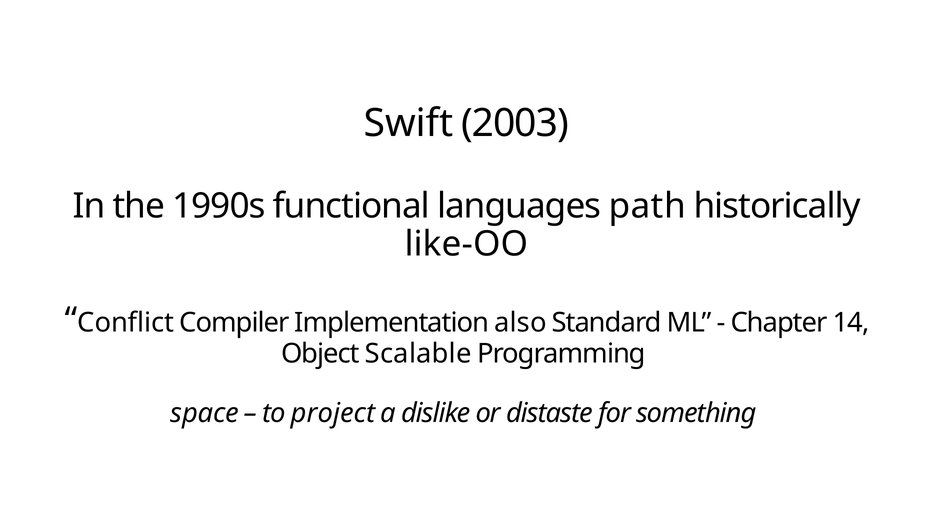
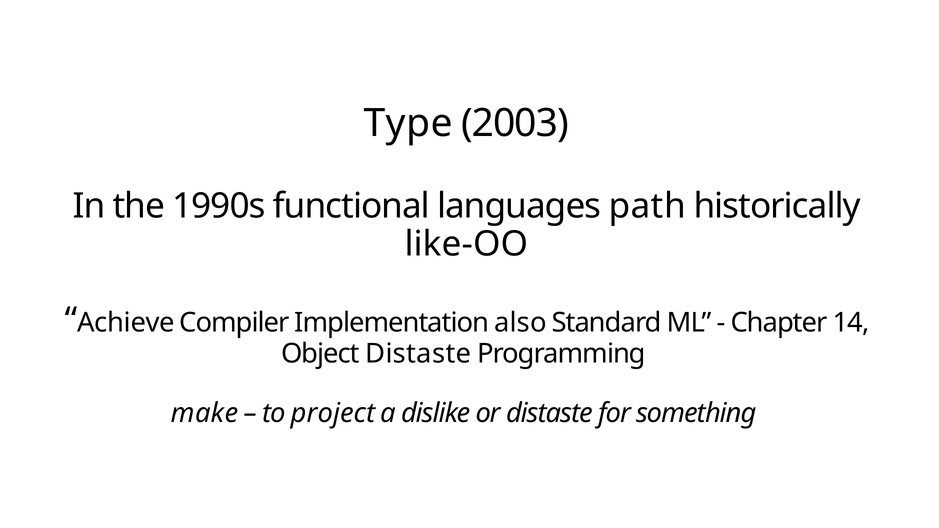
Swift: Swift -> Type (408, 124)
Conflict: Conflict -> Achieve (126, 323)
Object Scalable: Scalable -> Distaste (418, 354)
space: space -> make (205, 413)
